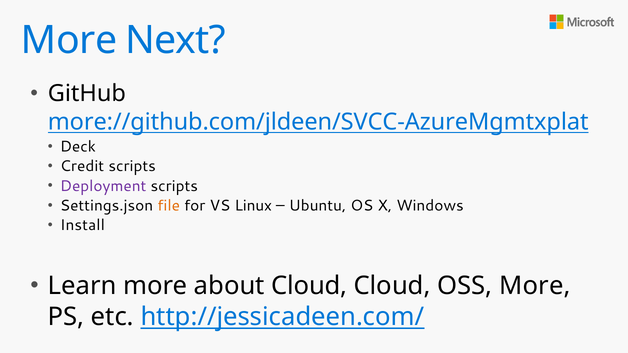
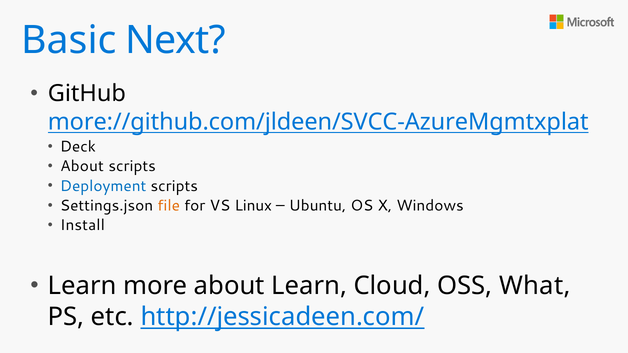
More: More -> Basic (69, 41)
Credit: Credit -> About (82, 166)
Deployment colour: purple -> blue (103, 186)
about Cloud: Cloud -> Learn (309, 286)
OSS More: More -> What (535, 286)
